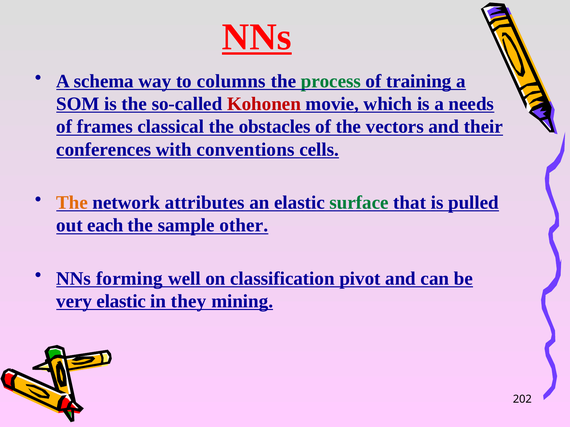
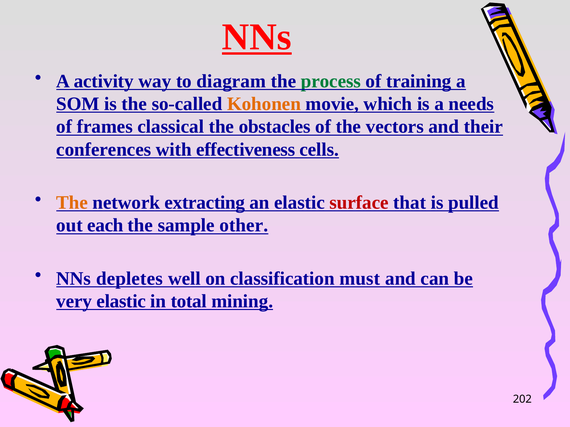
schema: schema -> activity (104, 81)
columns: columns -> diagram (231, 81)
Kohonen colour: red -> orange (264, 104)
conventions: conventions -> effectiveness (246, 150)
attributes: attributes -> extracting (205, 203)
surface colour: green -> red (359, 203)
forming: forming -> depletes (129, 279)
pivot: pivot -> must (360, 279)
they: they -> total (189, 302)
